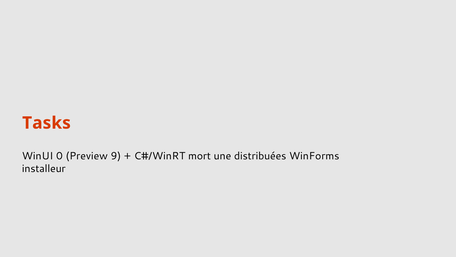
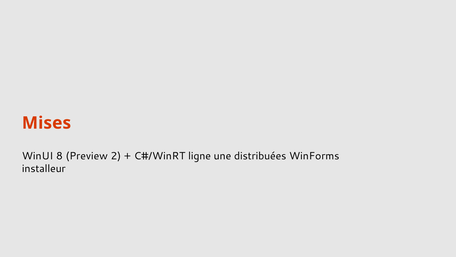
Tasks: Tasks -> Mises (46, 123)
0: 0 -> 8 (59, 156)
9: 9 -> 2 (116, 156)
mort: mort -> ligne (200, 156)
